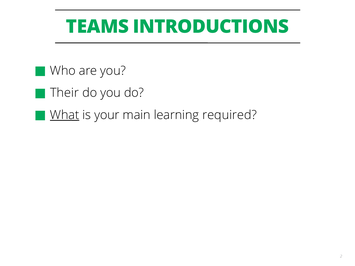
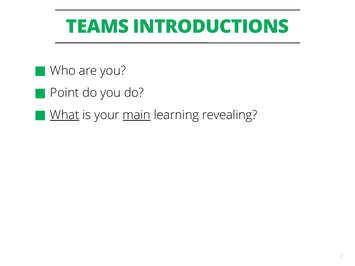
Their: Their -> Point (65, 93)
main underline: none -> present (137, 115)
required: required -> revealing (230, 115)
